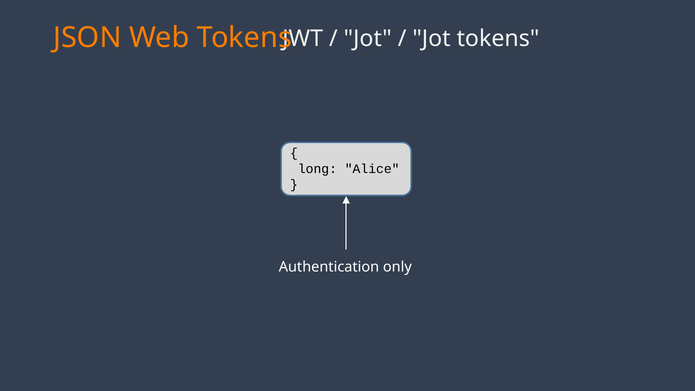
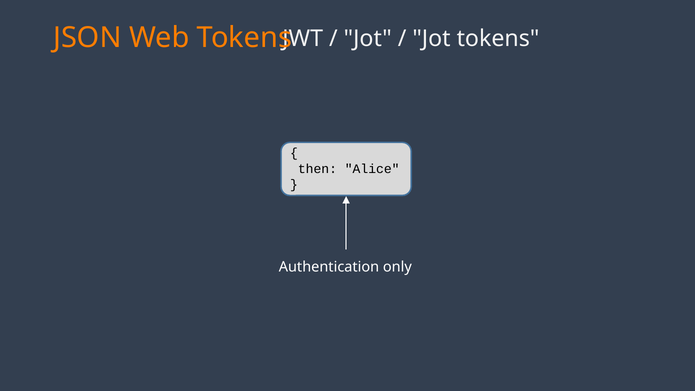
long: long -> then (317, 169)
